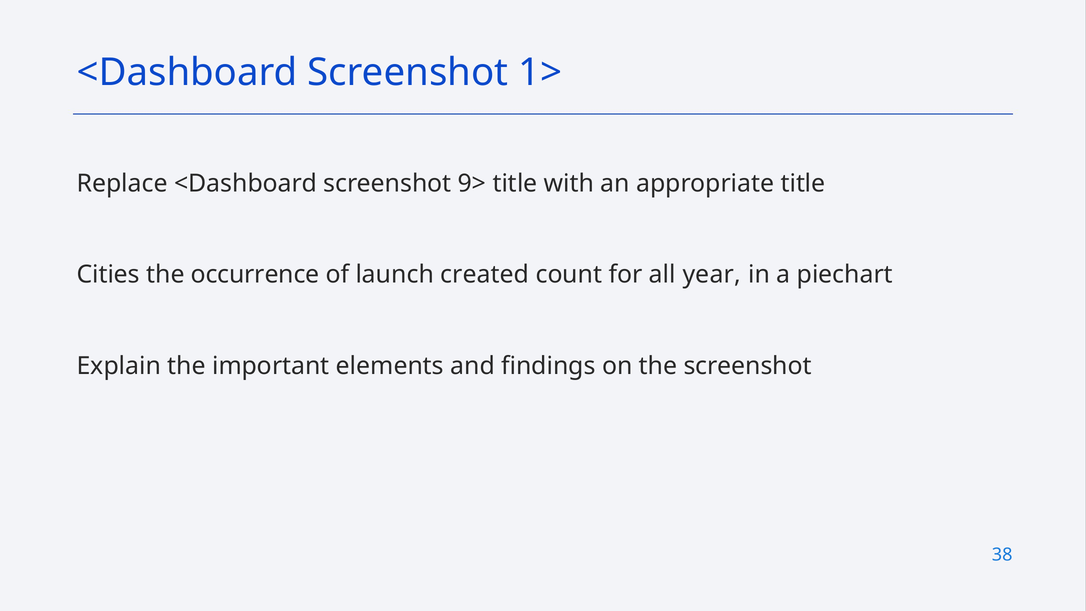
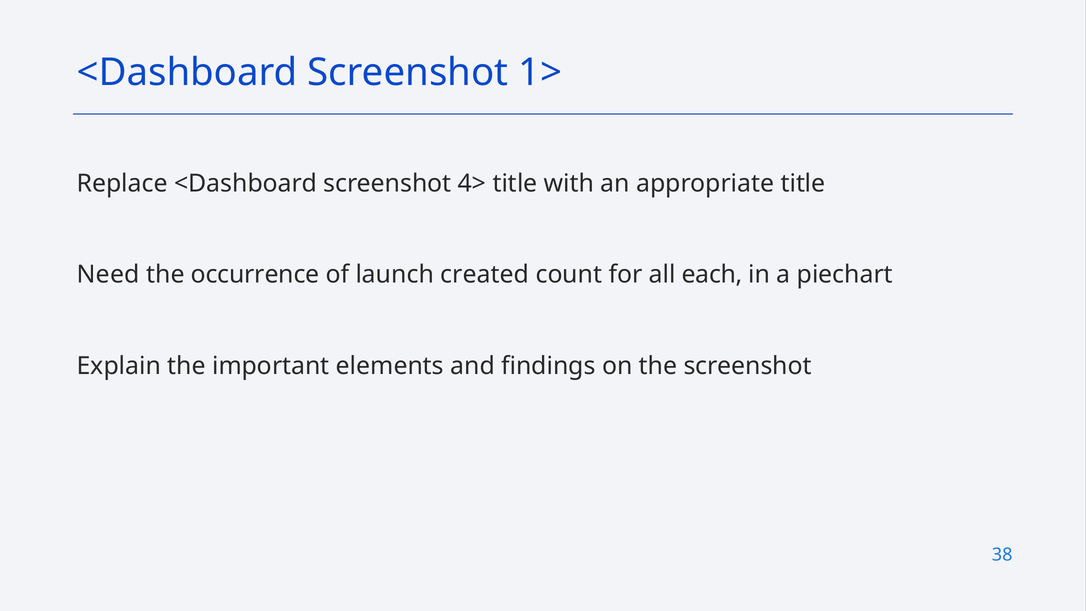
9>: 9> -> 4> (472, 183)
Cities: Cities -> Need (108, 275)
year: year -> each (712, 275)
